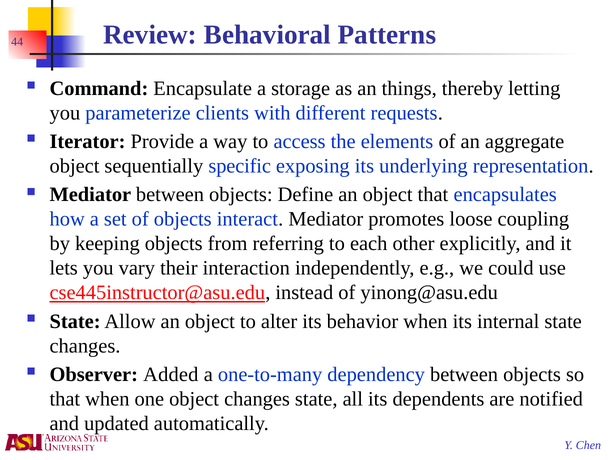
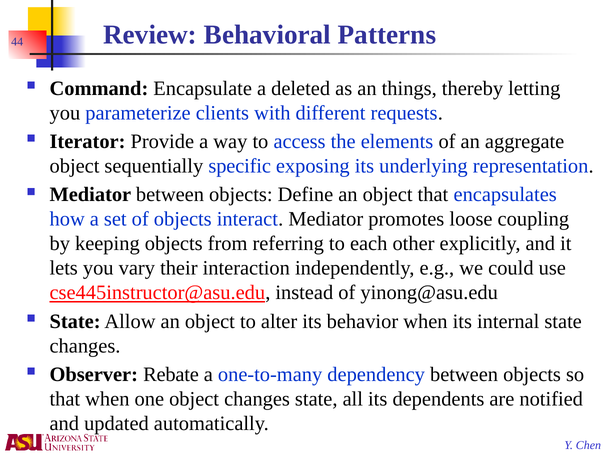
storage: storage -> deleted (301, 88)
Added: Added -> Rebate (171, 374)
